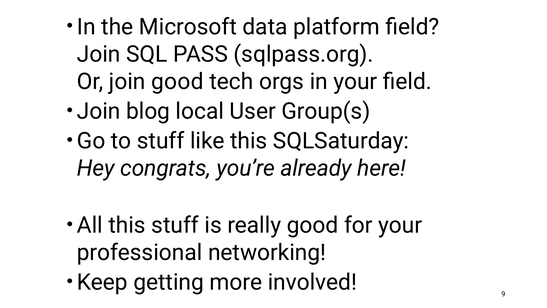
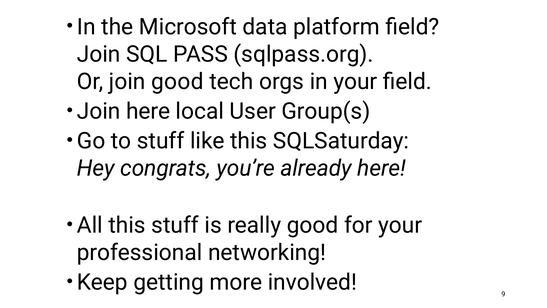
Join blog: blog -> here (148, 111)
